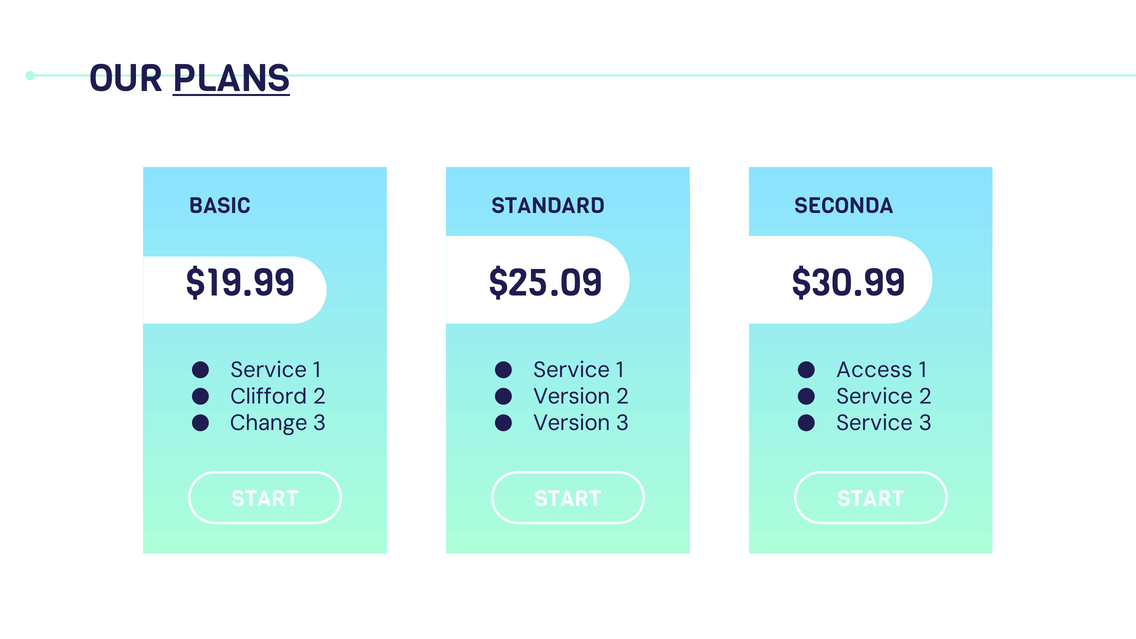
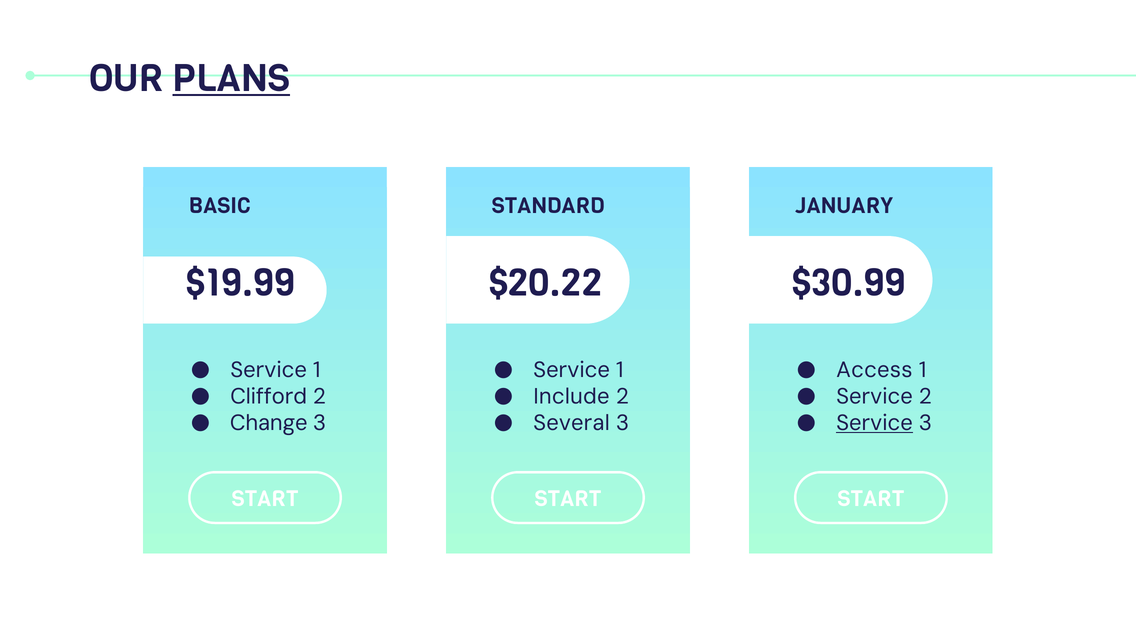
SECONDA: SECONDA -> JANUARY (844, 206)
$25.09: $25.09 -> $20.22 (546, 283)
Version: Version -> Include (571, 396)
Version: Version -> Several (572, 423)
Service underline: none -> present (874, 423)
